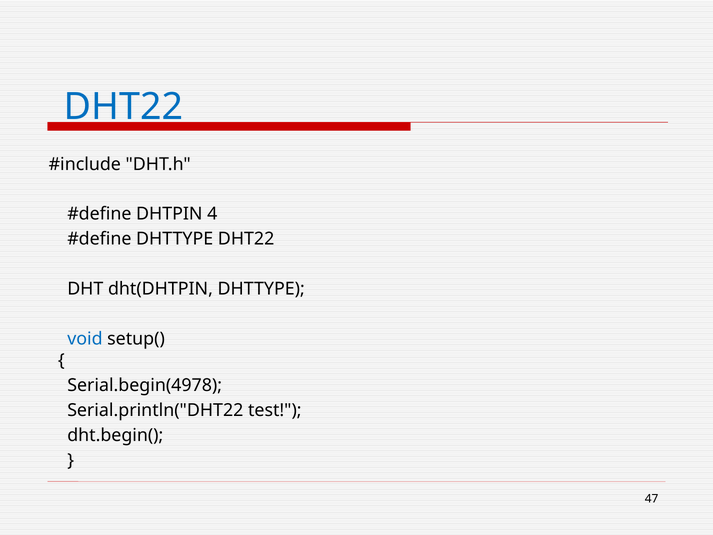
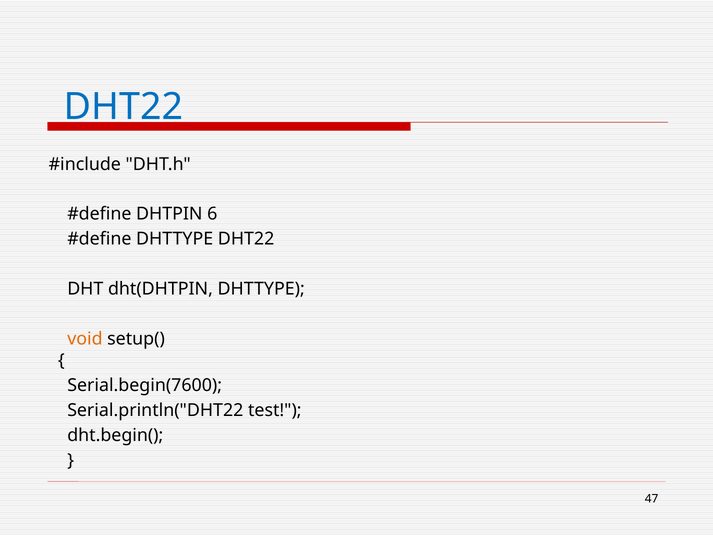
4: 4 -> 6 (212, 214)
void colour: blue -> orange (85, 339)
Serial.begin(4978: Serial.begin(4978 -> Serial.begin(7600 (145, 385)
